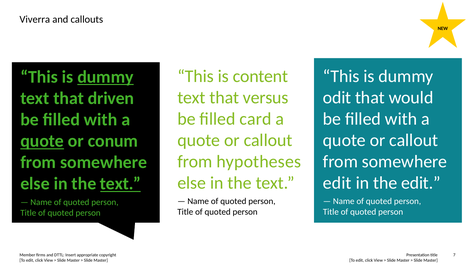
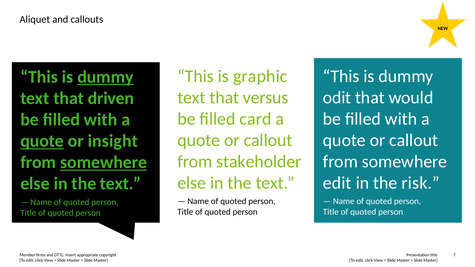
Viverra: Viverra -> Aliquet (35, 19)
content: content -> graphic (260, 76)
conum: conum -> insight (113, 141)
hypotheses: hypotheses -> stakeholder (259, 162)
somewhere underline: none -> present (104, 163)
the edit: edit -> risk (421, 183)
text underline: present -> none (121, 184)
